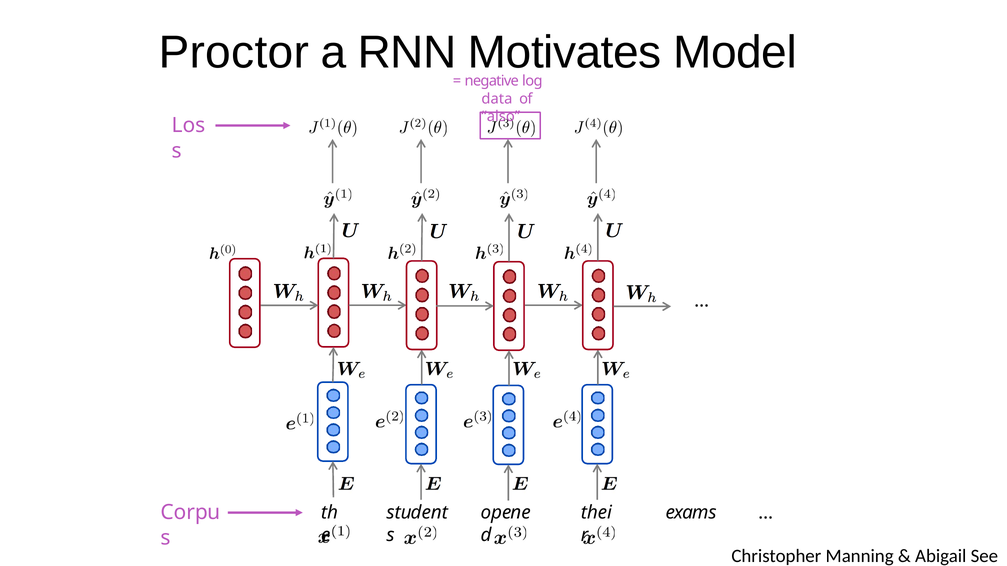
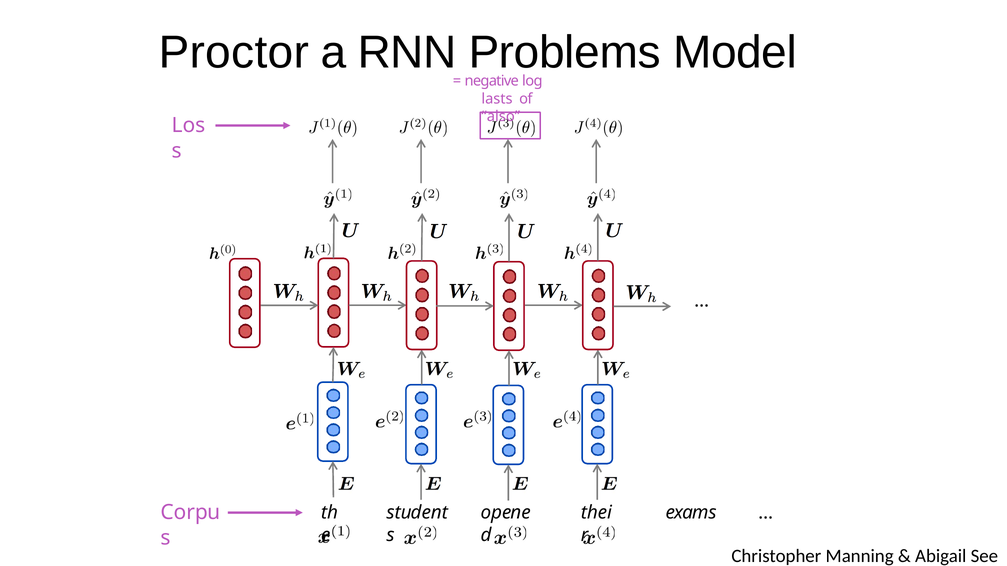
Motivates: Motivates -> Problems (565, 53)
data: data -> lasts (497, 99)
